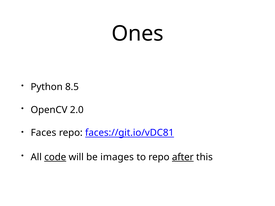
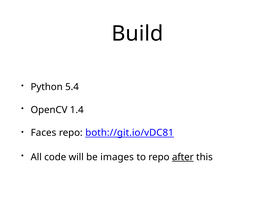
Ones: Ones -> Build (137, 34)
8.5: 8.5 -> 5.4 (72, 87)
2.0: 2.0 -> 1.4 (77, 110)
faces://git.io/vDC81: faces://git.io/vDC81 -> both://git.io/vDC81 (130, 133)
code underline: present -> none (55, 157)
